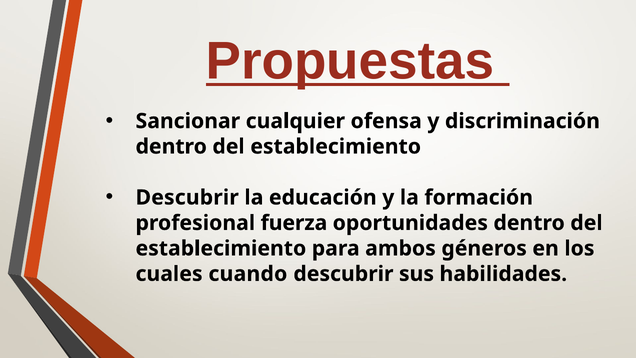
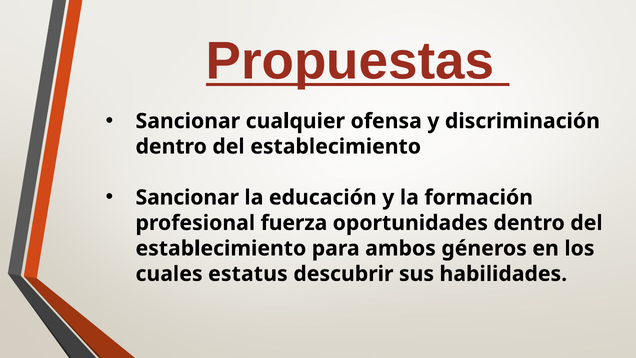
Descubrir: Descubrir -> Sancionar (187, 197)
cuando: cuando -> estatus (248, 274)
